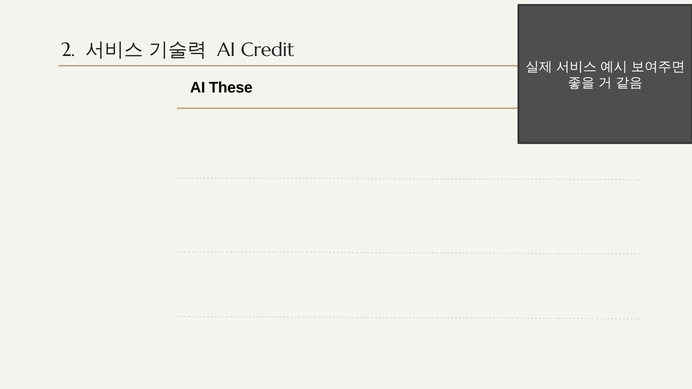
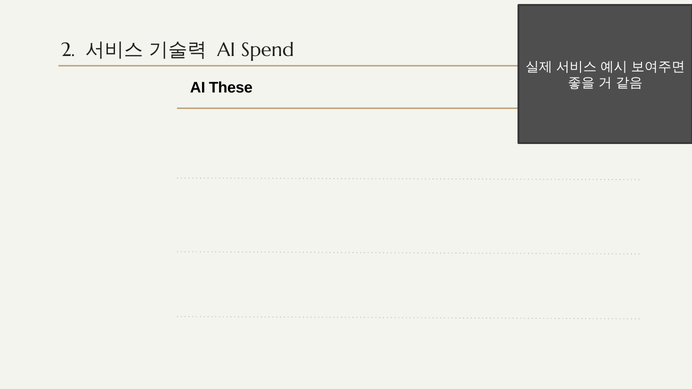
Credit: Credit -> Spend (268, 50)
